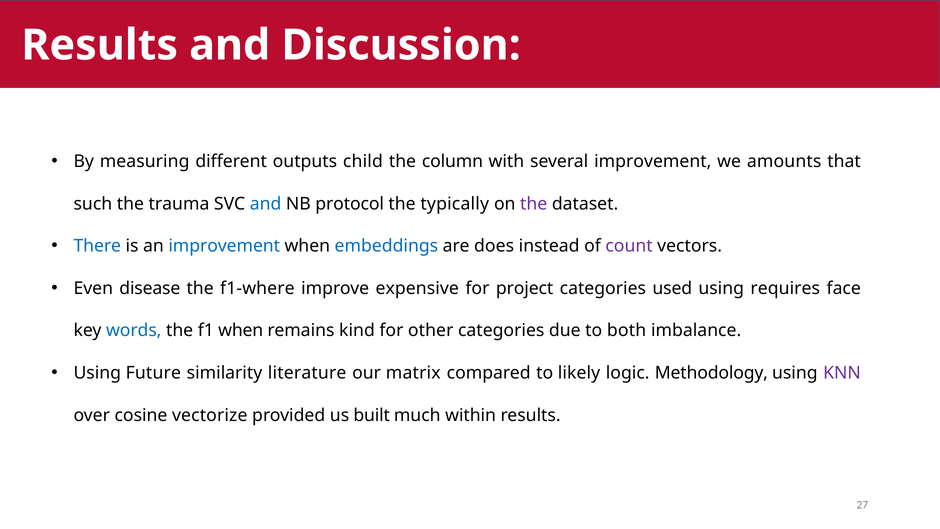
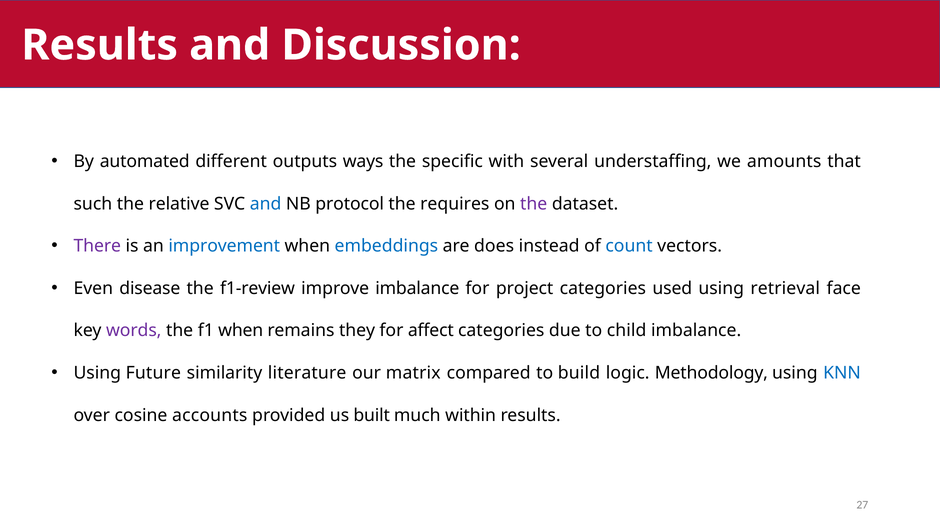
measuring: measuring -> automated (145, 161)
child: child -> ways (363, 161)
column: column -> specific (452, 161)
several improvement: improvement -> understaffing (653, 161)
trauma: trauma -> relative (179, 204)
typically: typically -> requires (455, 204)
There colour: blue -> purple (97, 246)
count colour: purple -> blue (629, 246)
f1-where: f1-where -> f1-review (258, 288)
improve expensive: expensive -> imbalance (417, 288)
requires: requires -> retrieval (785, 288)
words colour: blue -> purple (134, 330)
kind: kind -> they (357, 330)
other: other -> affect (431, 330)
both: both -> child (627, 330)
likely: likely -> build (579, 373)
KNN colour: purple -> blue (842, 373)
vectorize: vectorize -> accounts (210, 415)
